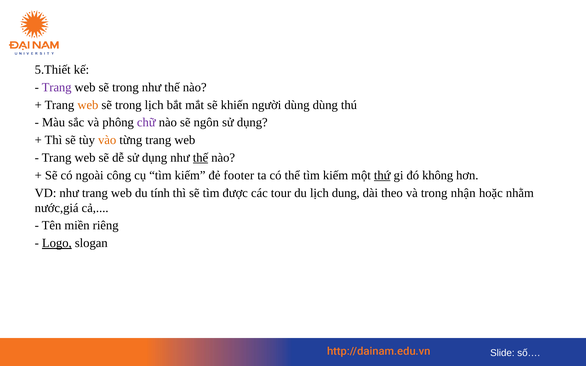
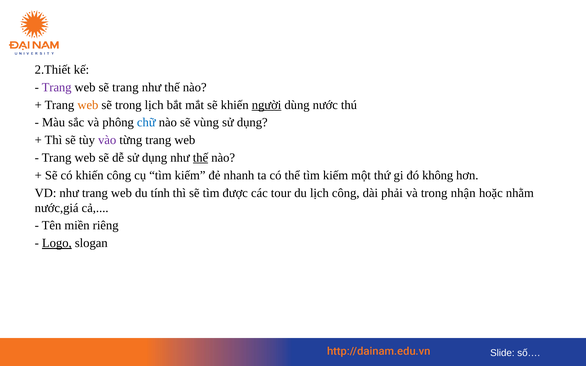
5.Thiết: 5.Thiết -> 2.Thiết (53, 70)
trong: trong -> trang (125, 87)
người underline: none -> present (267, 105)
dùng dùng: dùng -> nước (325, 105)
chữ colour: purple -> blue (146, 123)
ngôn: ngôn -> vùng (206, 123)
vào colour: orange -> purple (107, 140)
có ngoài: ngoài -> khiến (90, 175)
footer: footer -> nhanh (239, 175)
thứ underline: present -> none (382, 175)
lịch dung: dung -> công (346, 193)
theo: theo -> phải (392, 193)
